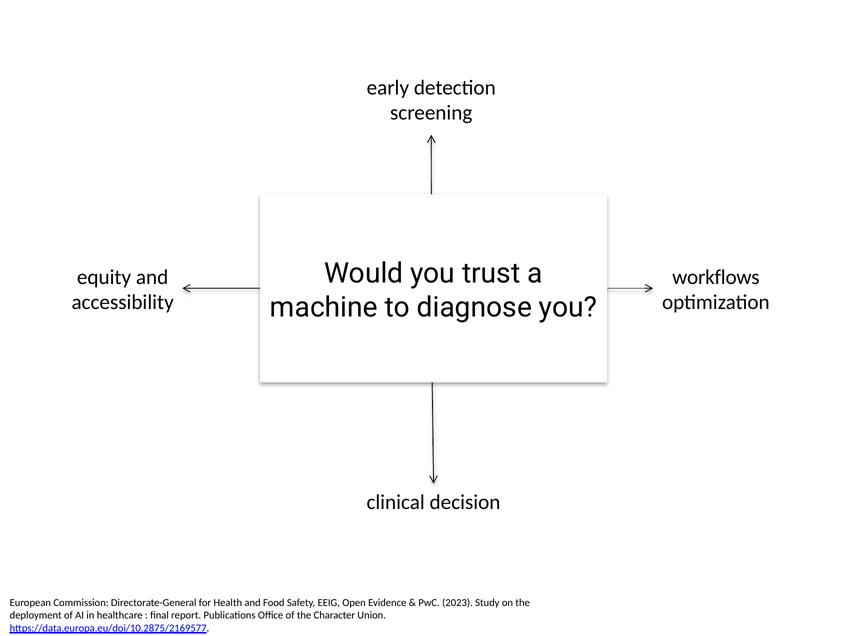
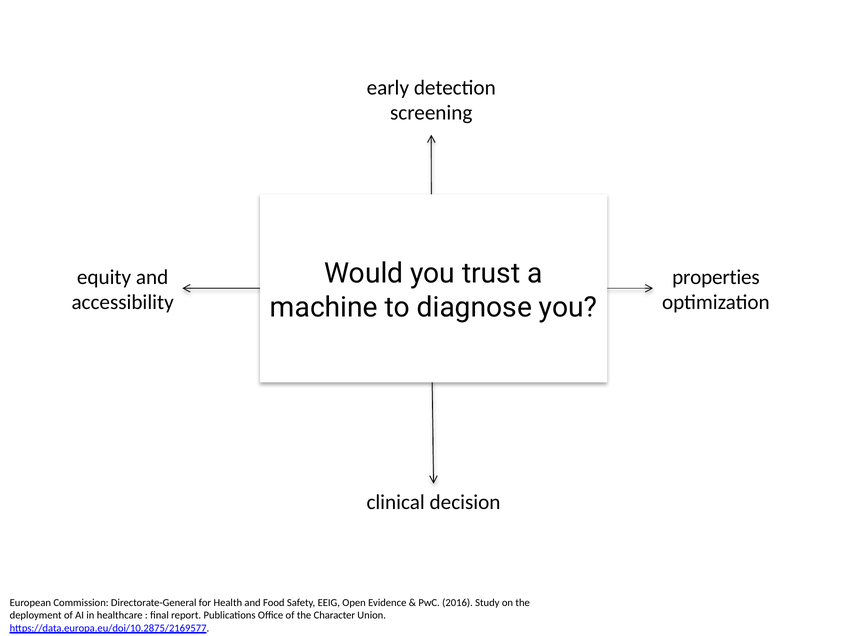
workflows: workflows -> properties (716, 277)
2023: 2023 -> 2016 (457, 602)
